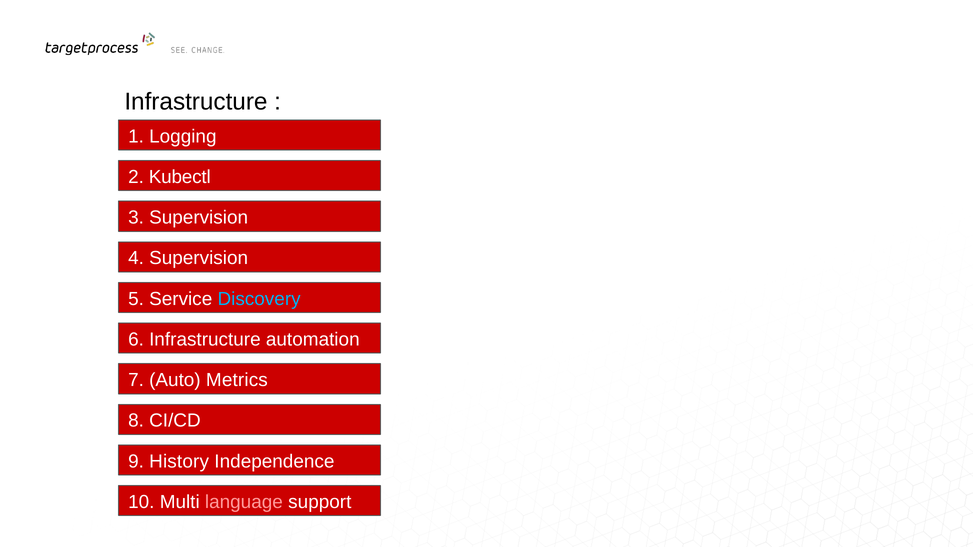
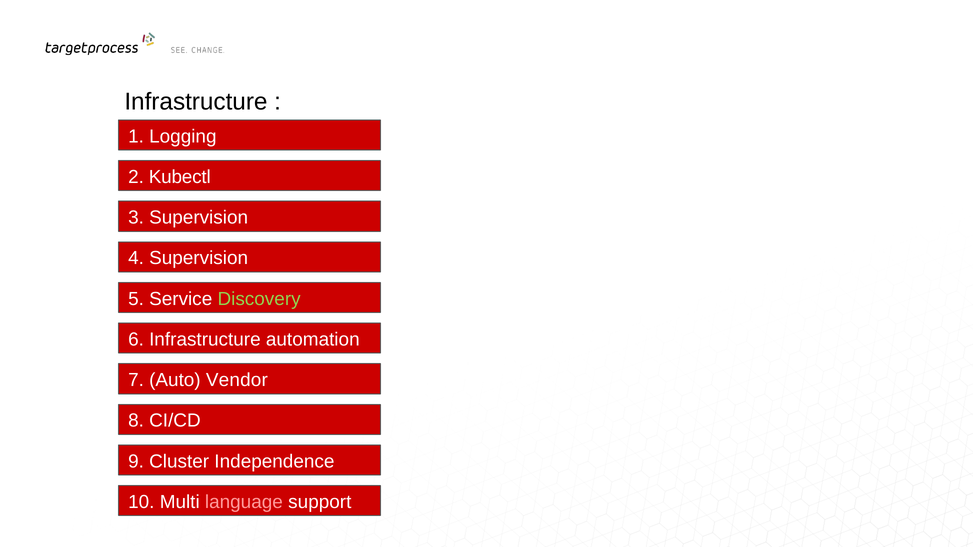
Discovery colour: light blue -> light green (259, 299)
Metrics: Metrics -> Vendor (237, 380)
History: History -> Cluster (179, 462)
